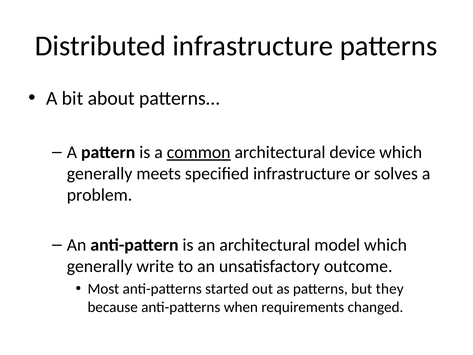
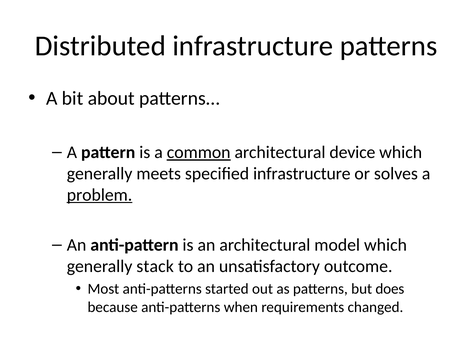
problem underline: none -> present (100, 195)
write: write -> stack (155, 266)
they: they -> does (390, 289)
